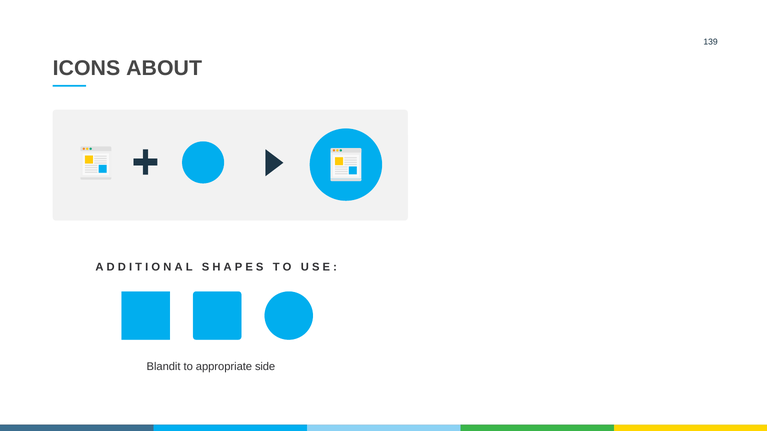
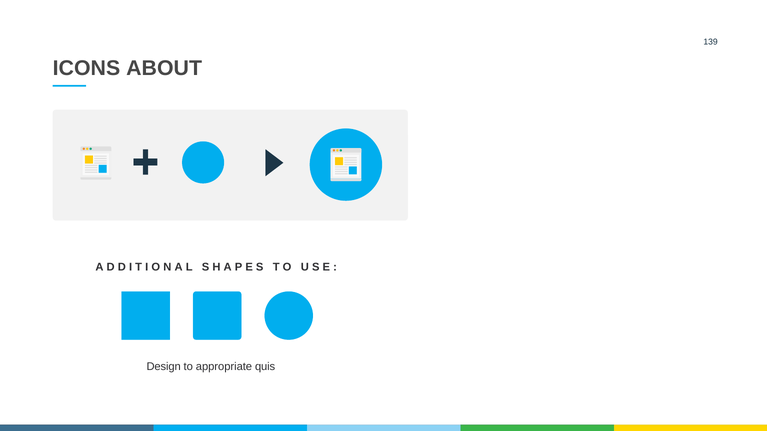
Blandit: Blandit -> Design (164, 367)
side: side -> quis (265, 367)
